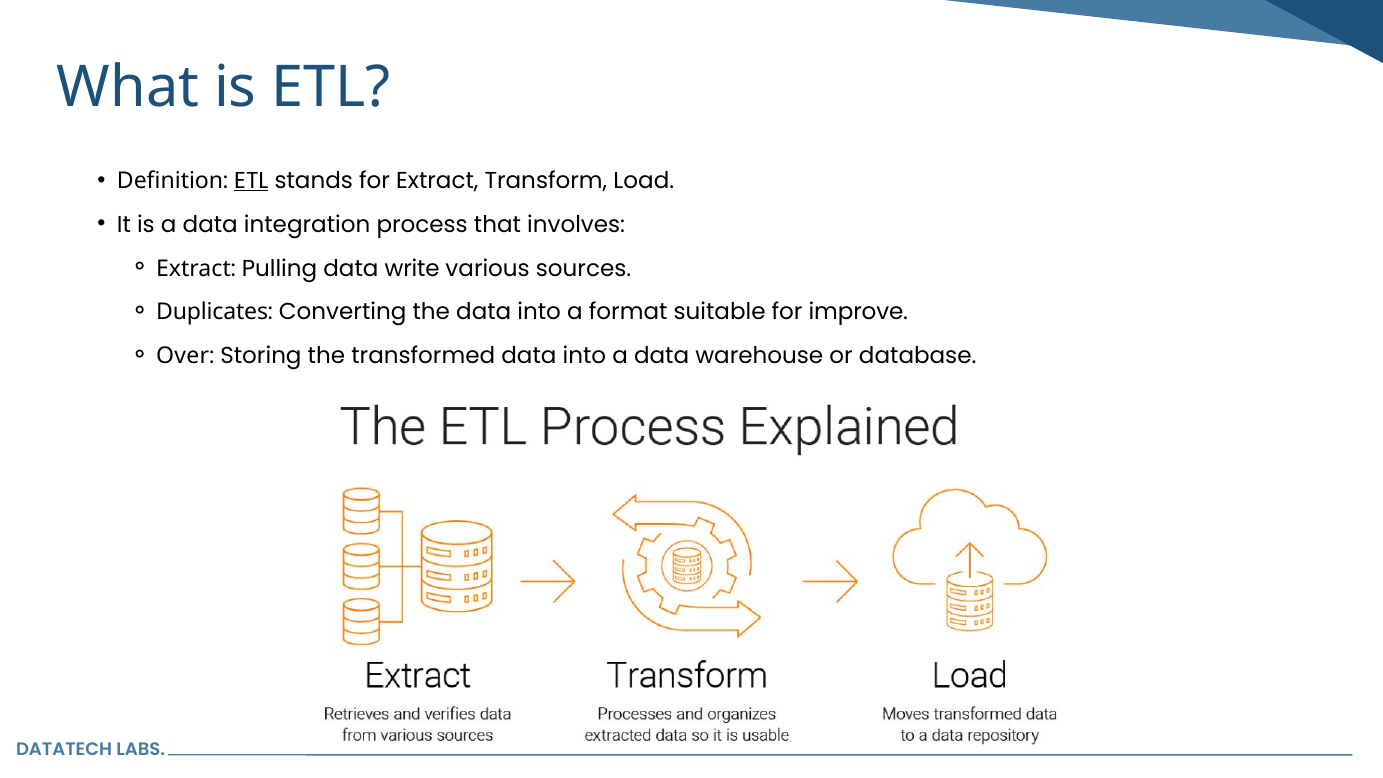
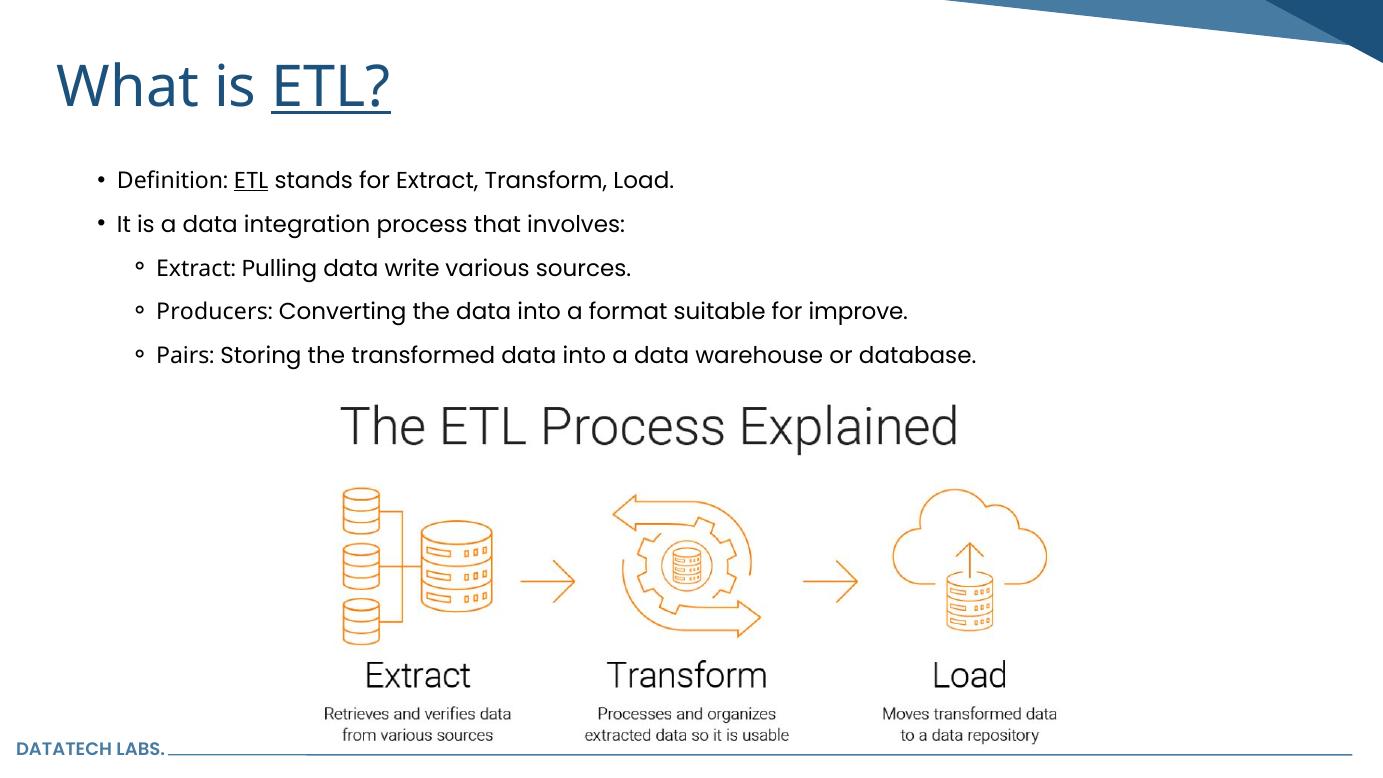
ETL underline: none -> present (331, 88)
Duplicates: Duplicates -> Producers (212, 312)
Over: Over -> Pairs (183, 356)
